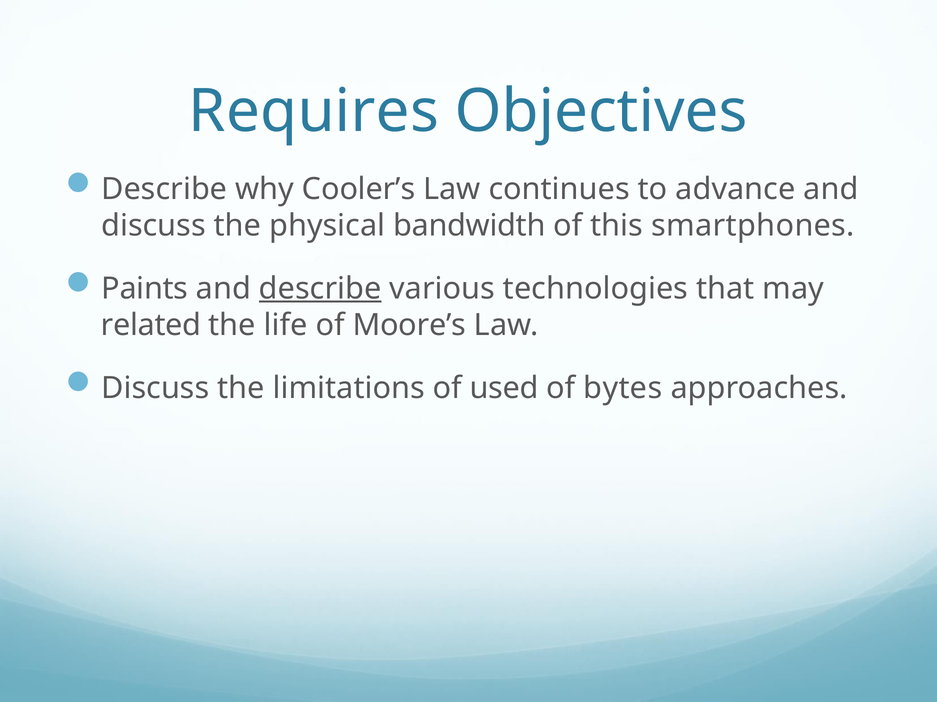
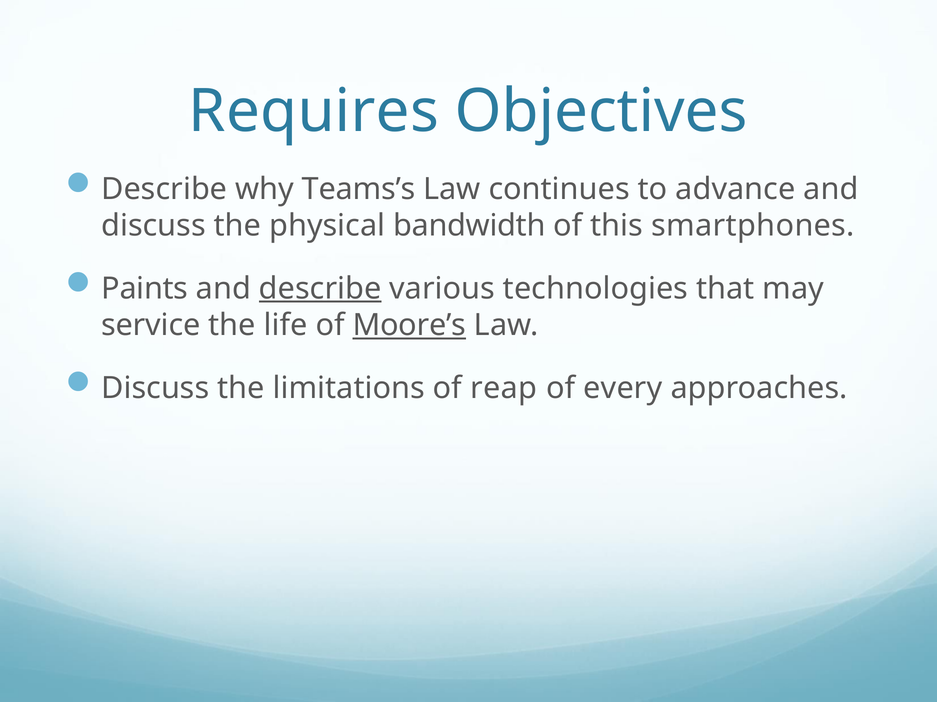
Cooler’s: Cooler’s -> Teams’s (359, 189)
related: related -> service (151, 326)
Moore’s underline: none -> present (409, 326)
used: used -> reap (504, 388)
bytes: bytes -> every (623, 388)
